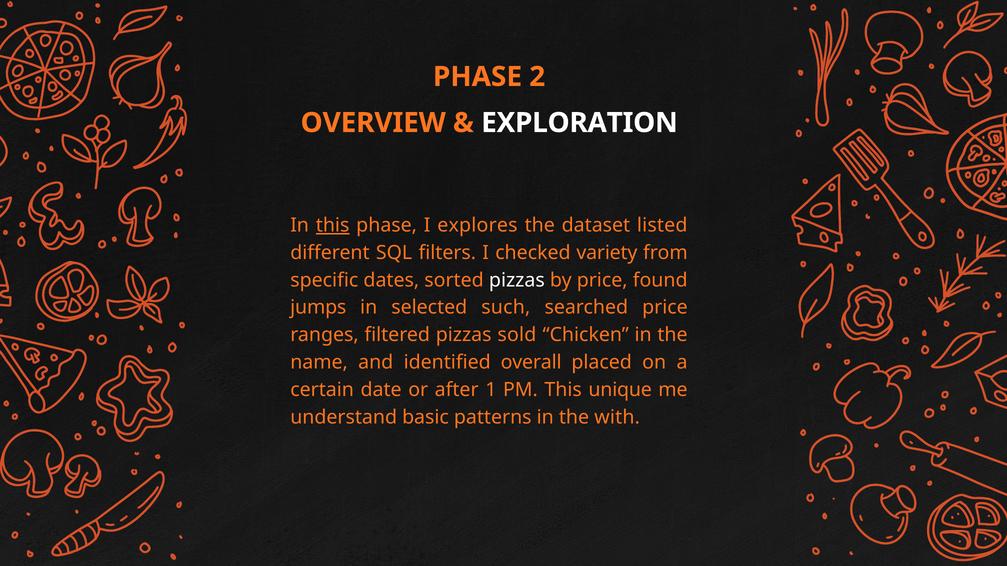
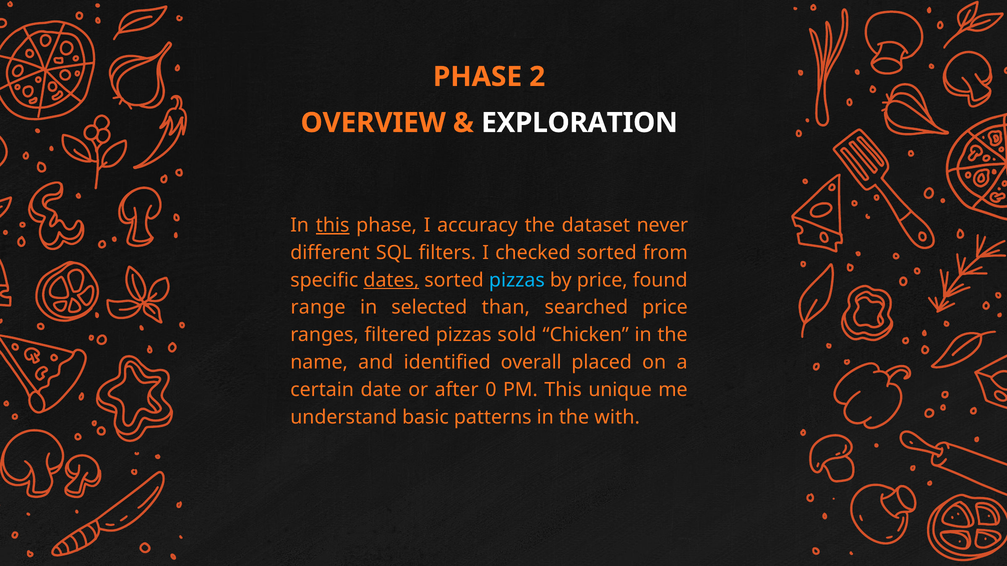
explores: explores -> accuracy (478, 225)
listed: listed -> never (662, 225)
checked variety: variety -> sorted (607, 253)
dates underline: none -> present (391, 280)
pizzas colour: white -> light blue (517, 280)
jumps: jumps -> range (318, 308)
such: such -> than (506, 308)
1: 1 -> 0 (491, 390)
